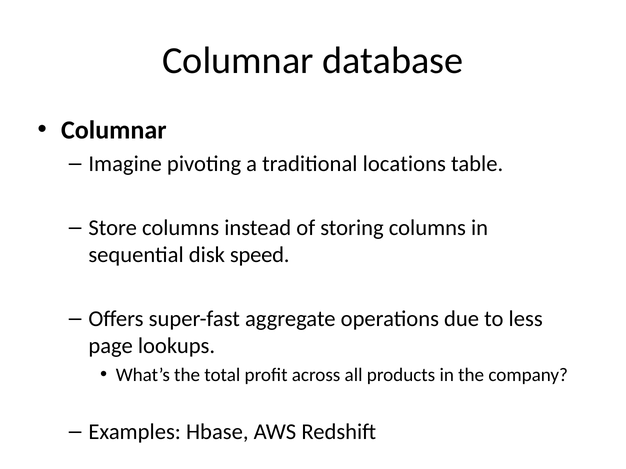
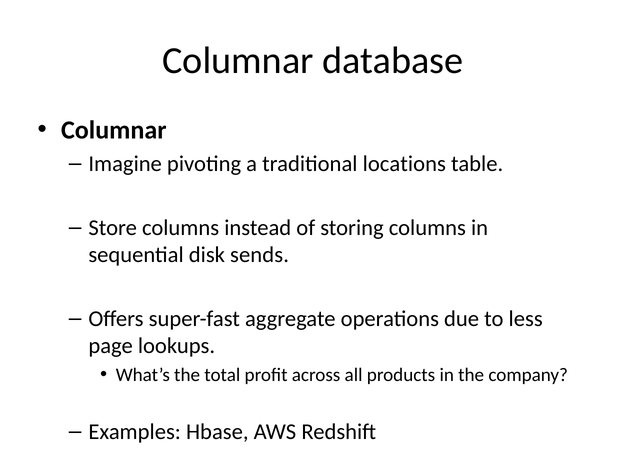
speed: speed -> sends (260, 255)
